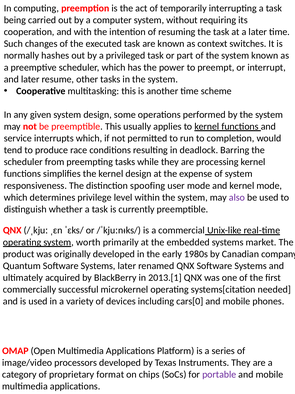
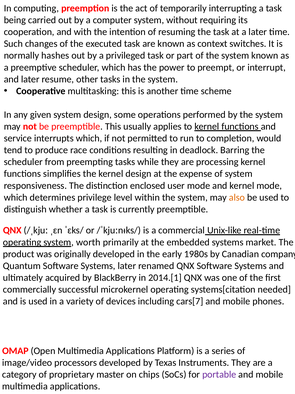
spoofing: spoofing -> enclosed (148, 185)
also colour: purple -> orange (237, 197)
2013.[1: 2013.[1 -> 2014.[1 (165, 277)
cars[0: cars[0 -> cars[7 (190, 301)
format: format -> master (110, 374)
